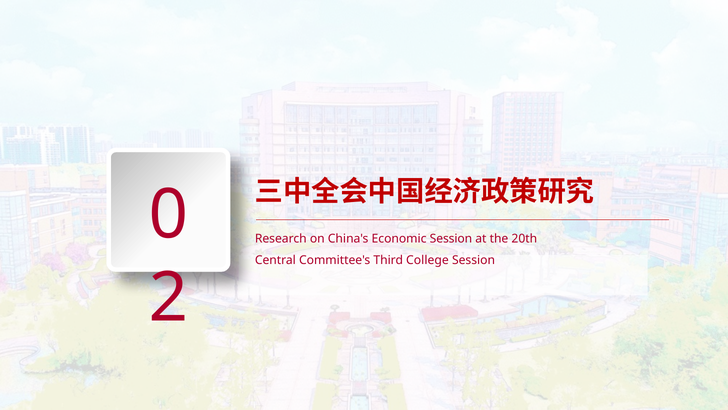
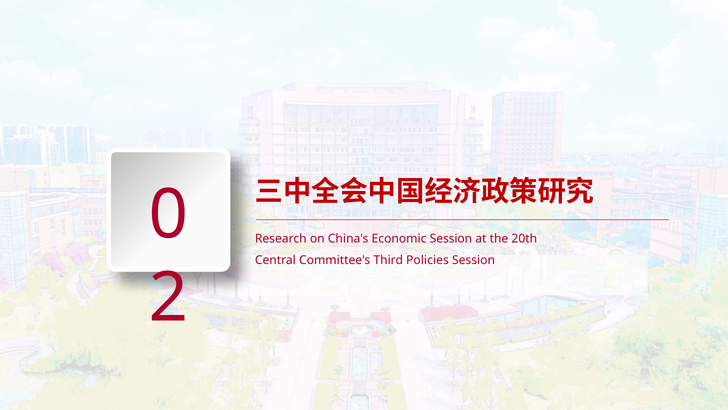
College: College -> Policies (427, 260)
